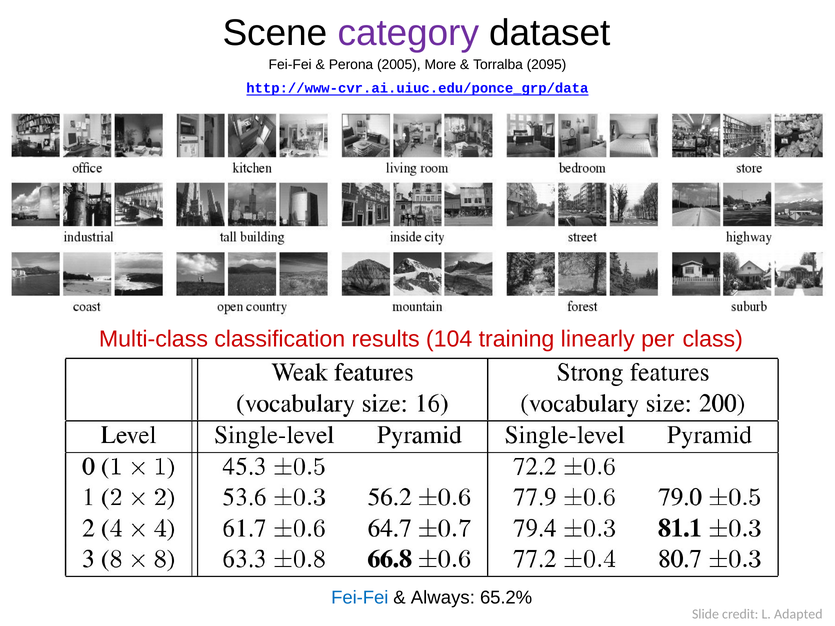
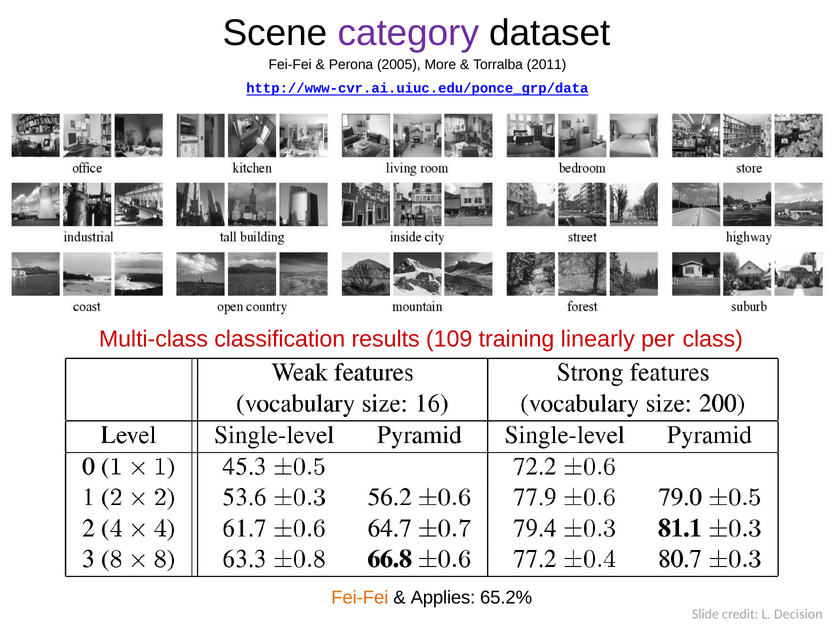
2095: 2095 -> 2011 (547, 65)
104: 104 -> 109 (449, 339)
Fei-Fei colour: blue -> orange (360, 598)
Always: Always -> Applies (443, 598)
Adapted: Adapted -> Decision (798, 614)
